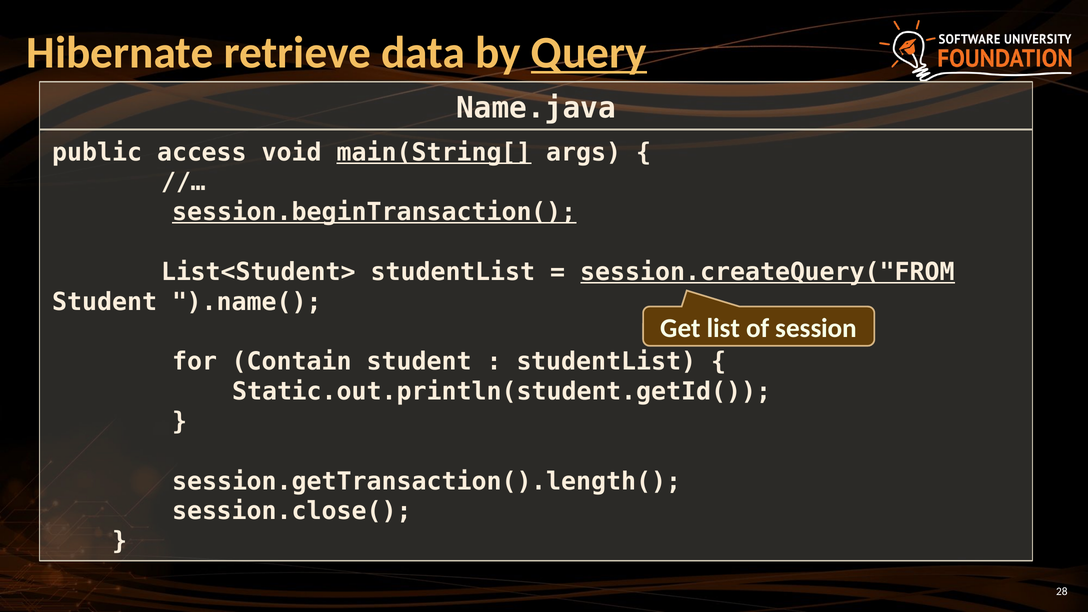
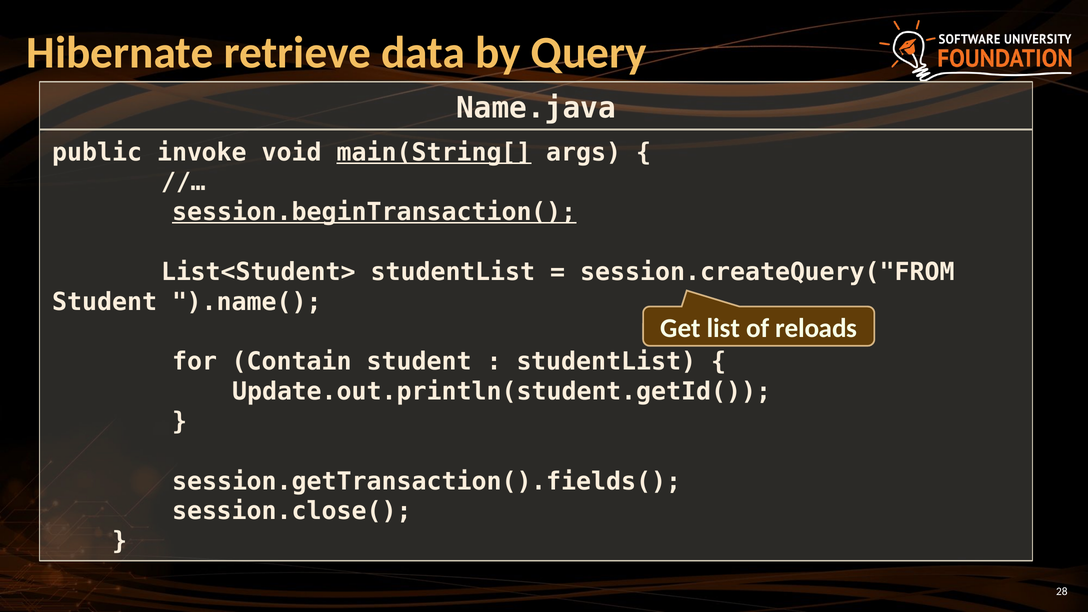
Query underline: present -> none (589, 53)
access: access -> invoke (202, 152)
session.createQuery("FROM underline: present -> none (768, 272)
session: session -> reloads (816, 328)
Static.out.println(student.getId(: Static.out.println(student.getId( -> Update.out.println(student.getId( (502, 392)
session.getTransaction().length(: session.getTransaction().length( -> session.getTransaction().fields( (427, 481)
